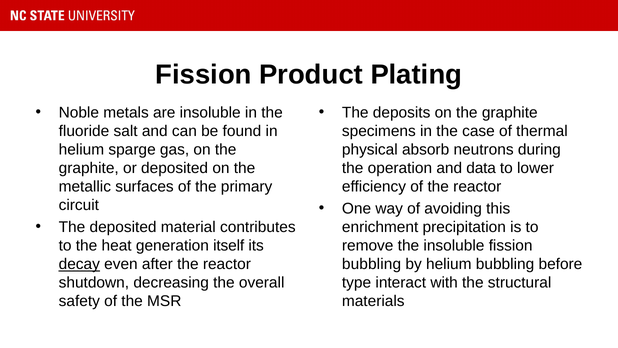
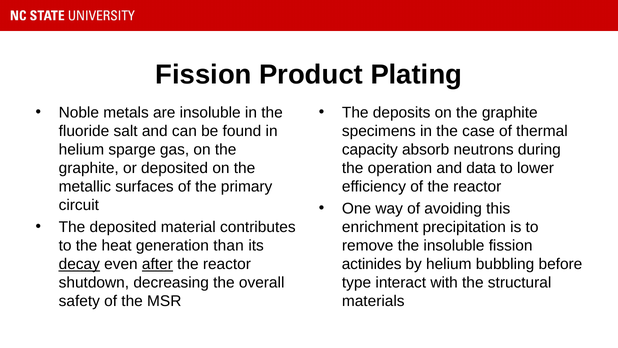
physical: physical -> capacity (370, 150)
itself: itself -> than (229, 245)
after underline: none -> present (157, 264)
bubbling: bubbling -> actinides (372, 264)
